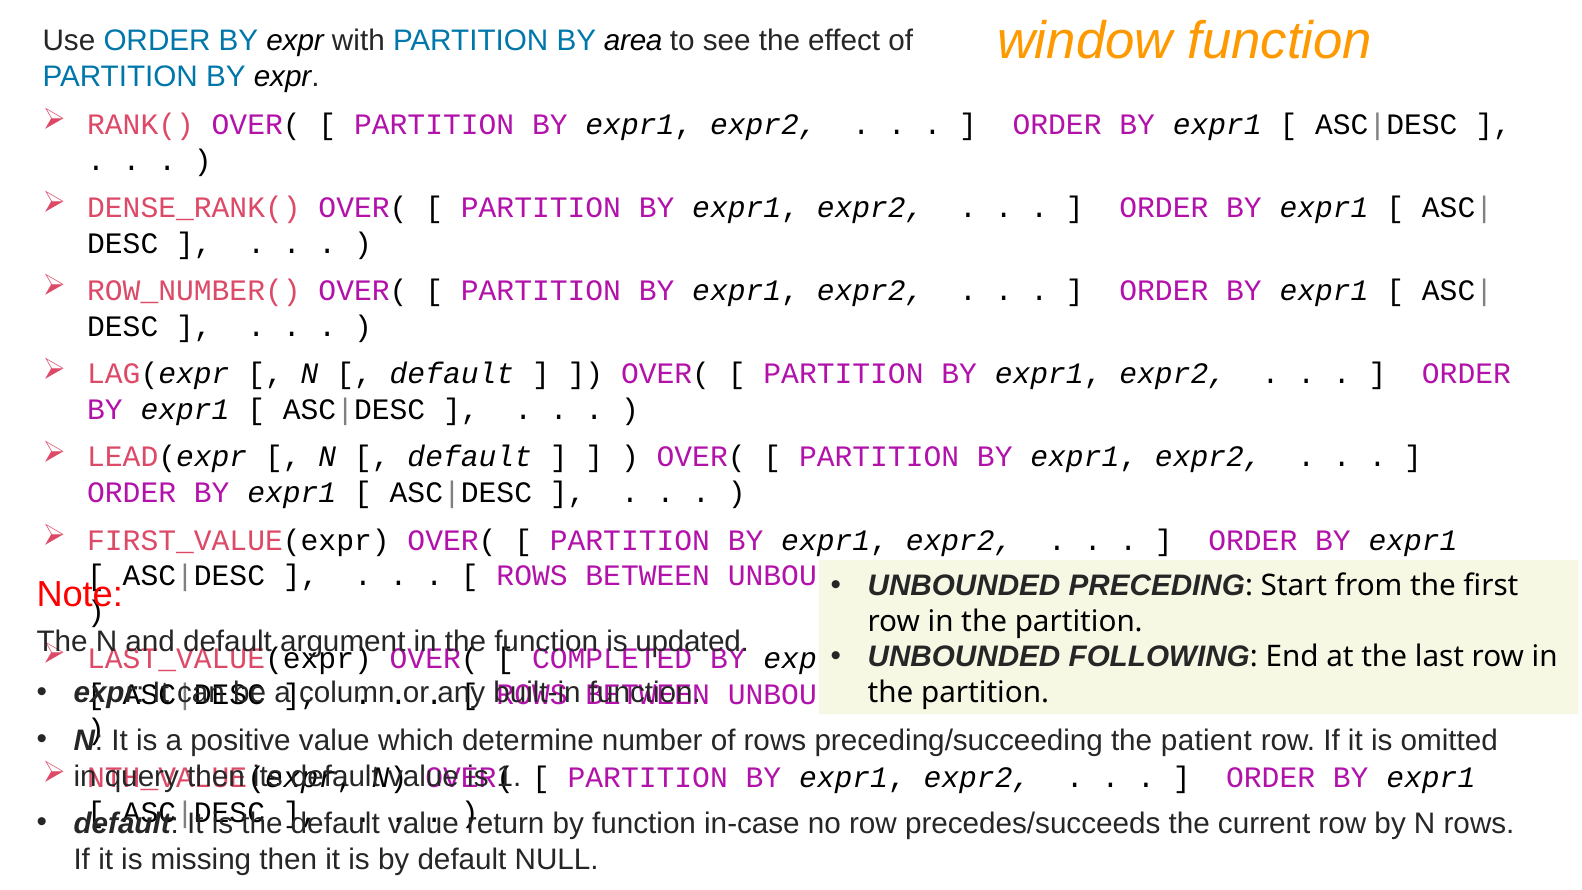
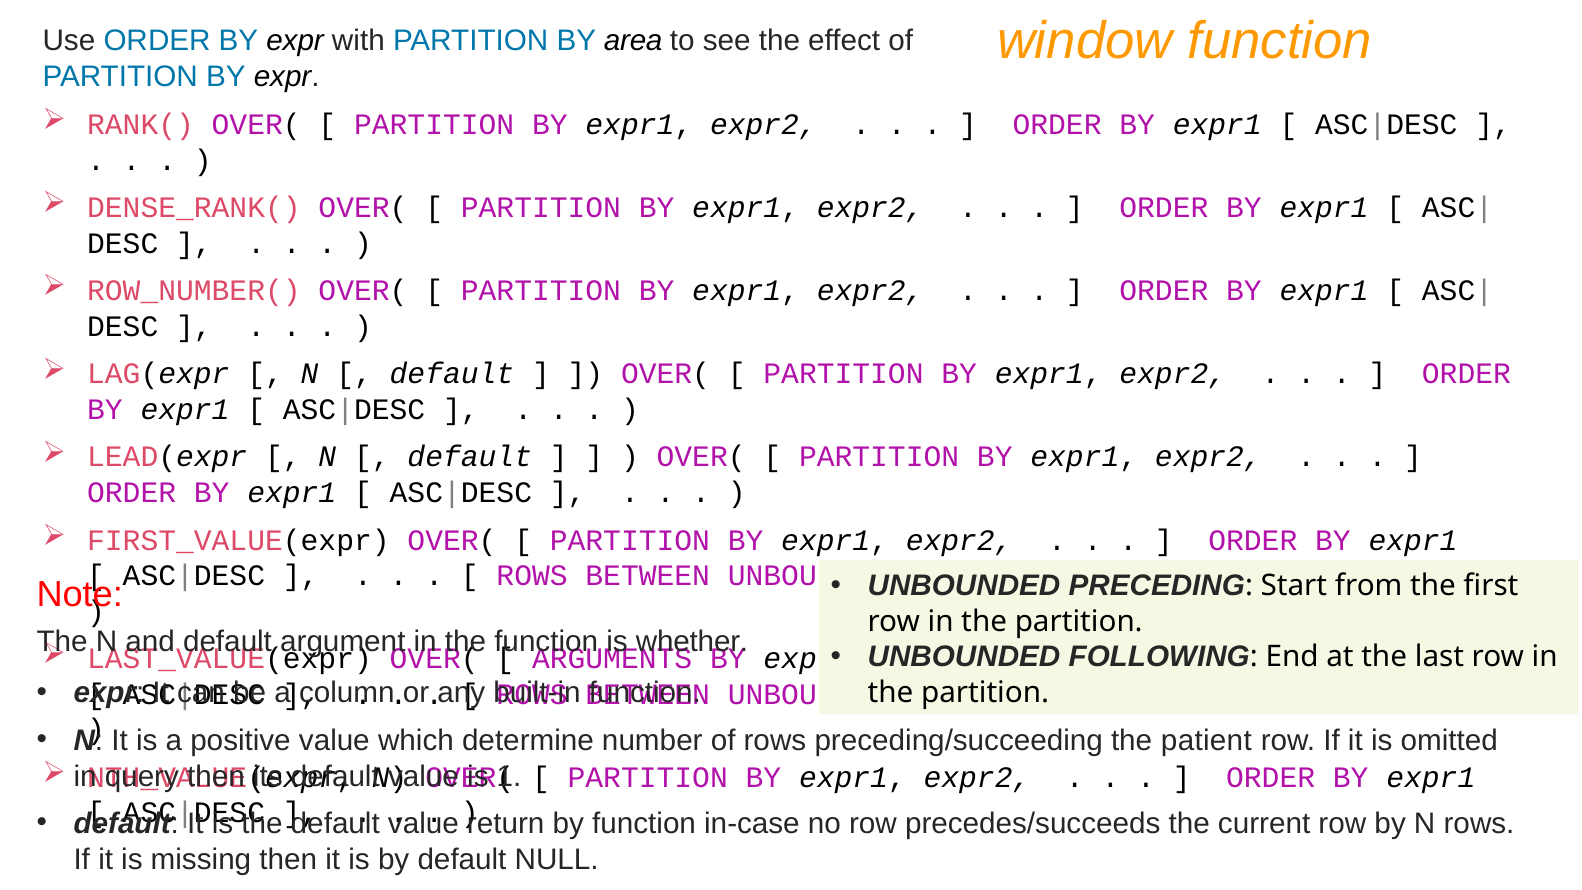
updated: updated -> whether (692, 642)
COMPLETED: COMPLETED -> ARGUMENTS (612, 659)
